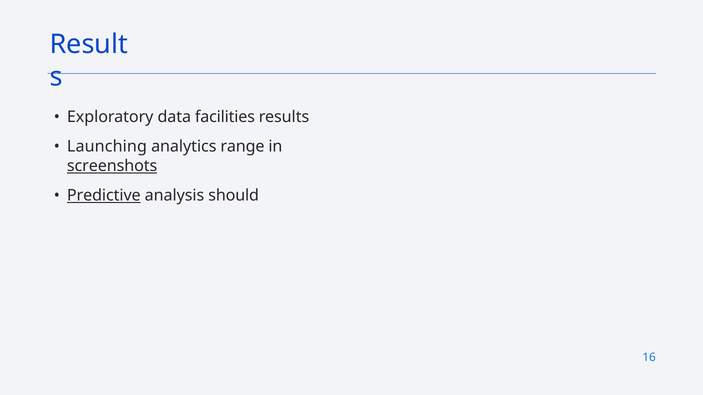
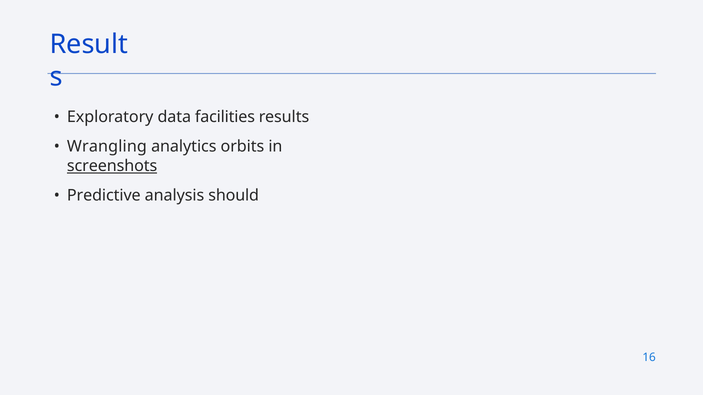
Launching: Launching -> Wrangling (107, 147)
range: range -> orbits (242, 147)
Predictive underline: present -> none (104, 196)
